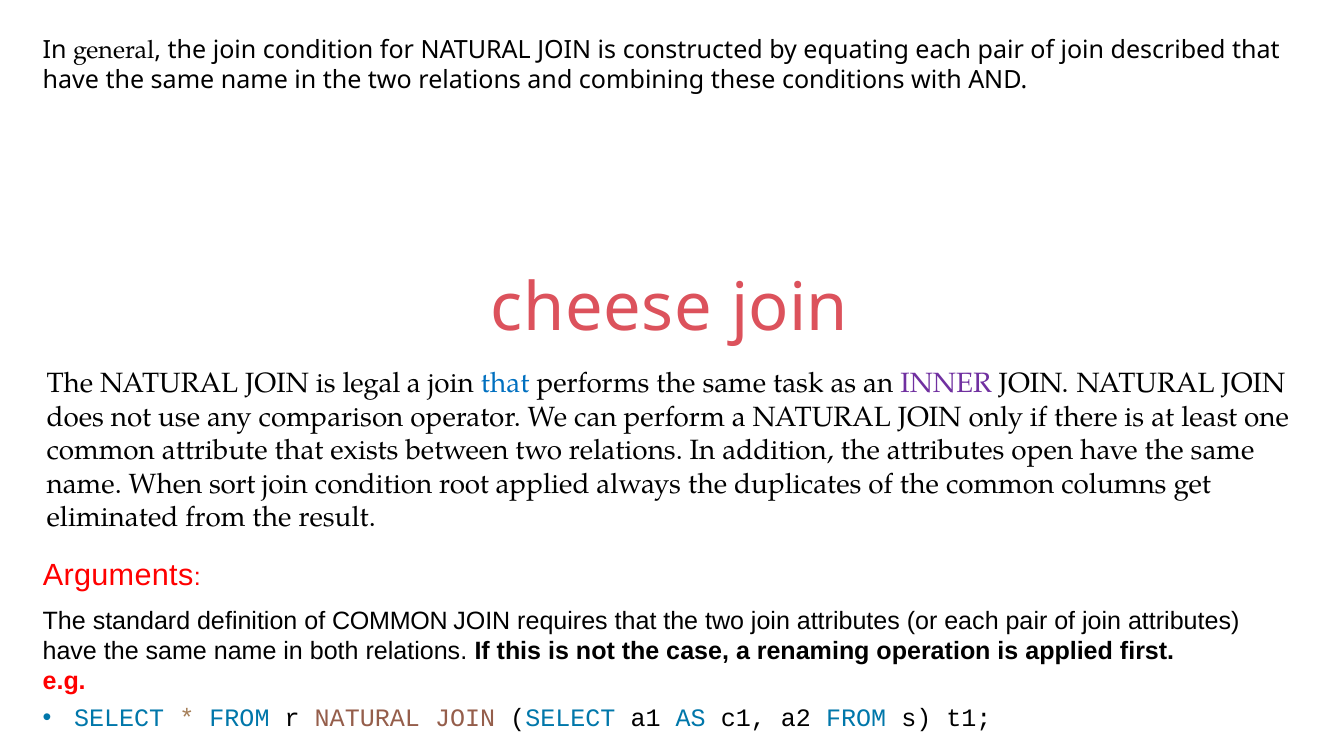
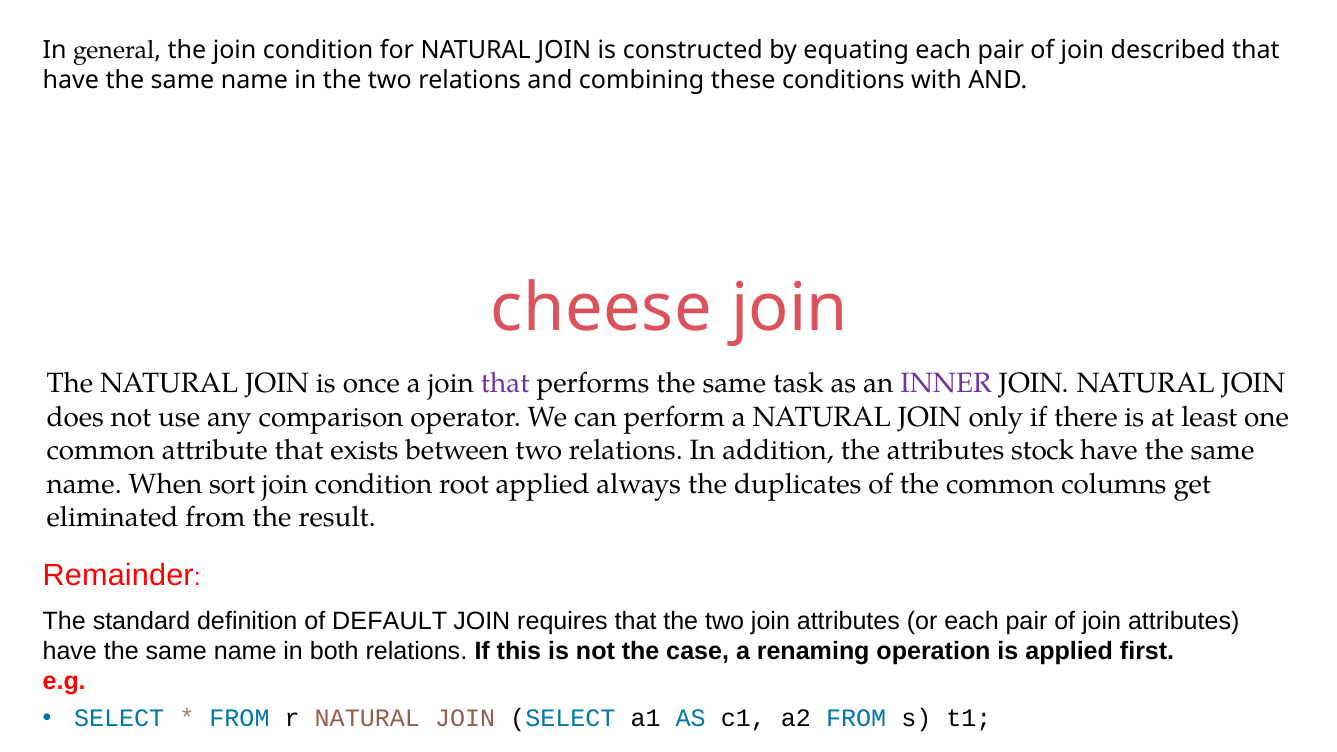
legal: legal -> once (371, 384)
that colour: blue -> purple (505, 384)
open: open -> stock (1043, 451)
Arguments: Arguments -> Remainder (118, 575)
of COMMON: COMMON -> DEFAULT (390, 622)
